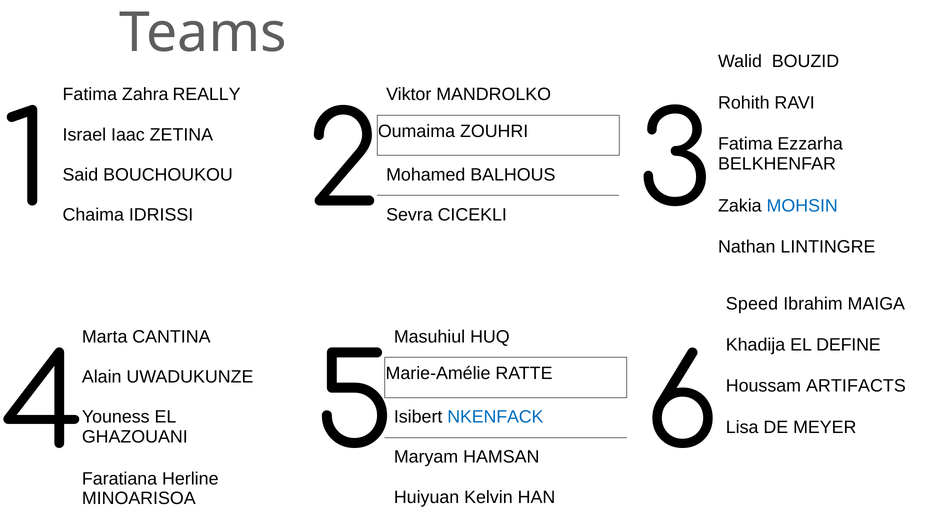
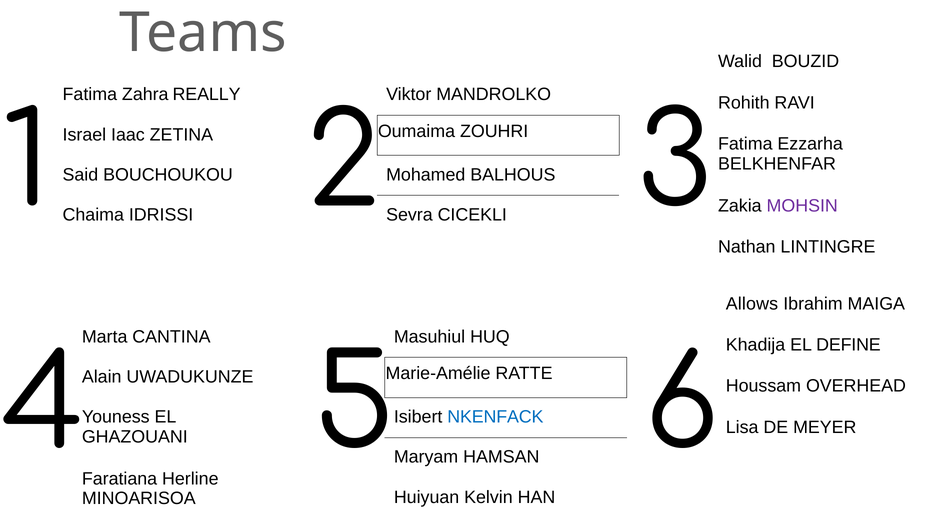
MOHSIN colour: blue -> purple (802, 206)
Speed: Speed -> Allows (752, 304)
ARTIFACTS: ARTIFACTS -> OVERHEAD (856, 386)
